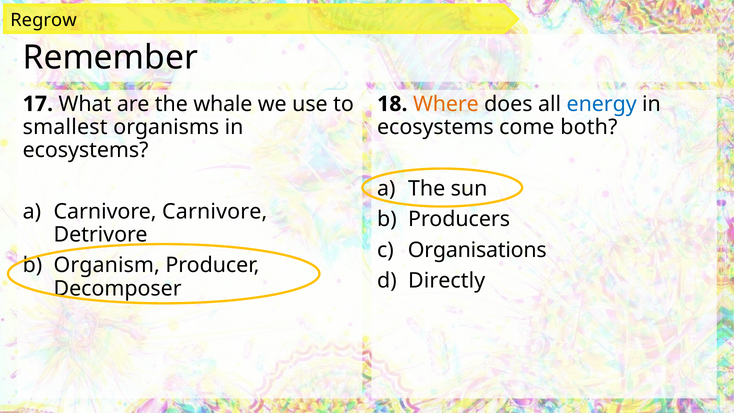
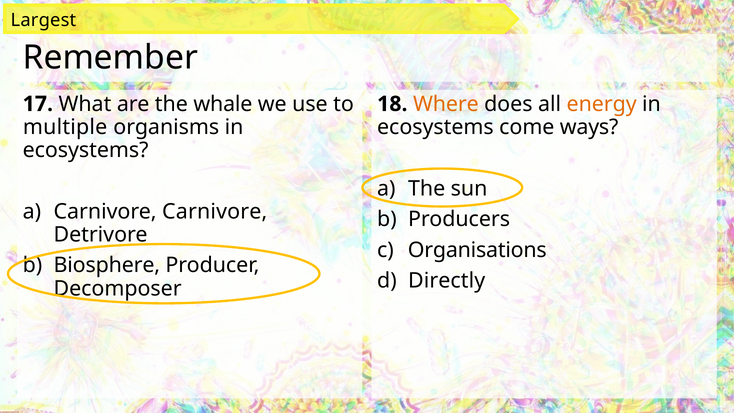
Regrow: Regrow -> Largest (43, 20)
energy colour: blue -> orange (602, 104)
smallest: smallest -> multiple (65, 127)
both: both -> ways (589, 127)
Organism: Organism -> Biosphere (107, 265)
